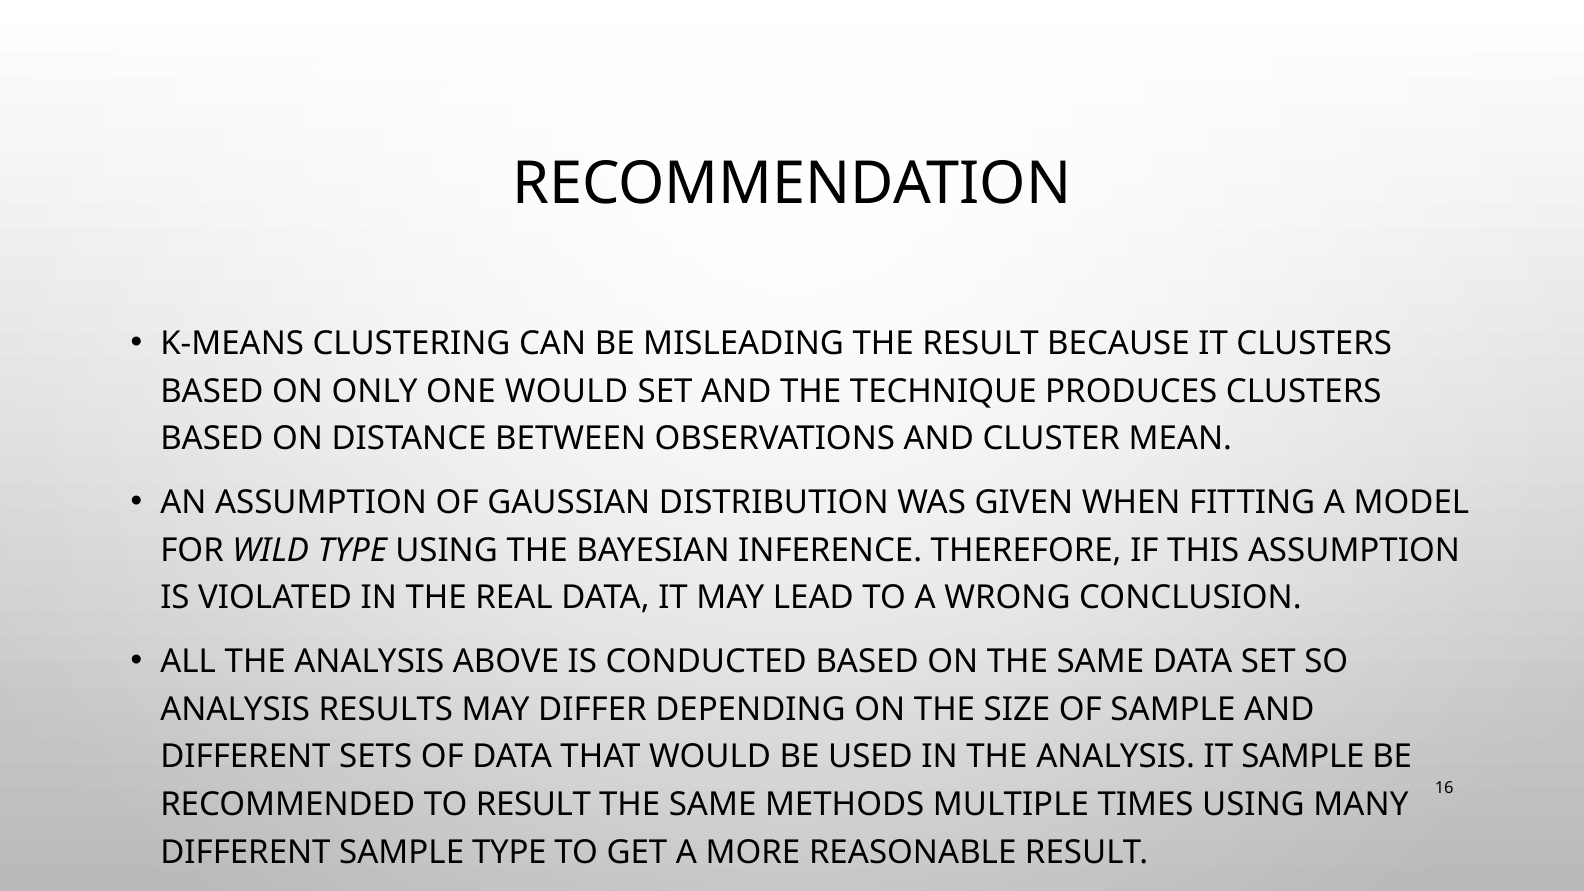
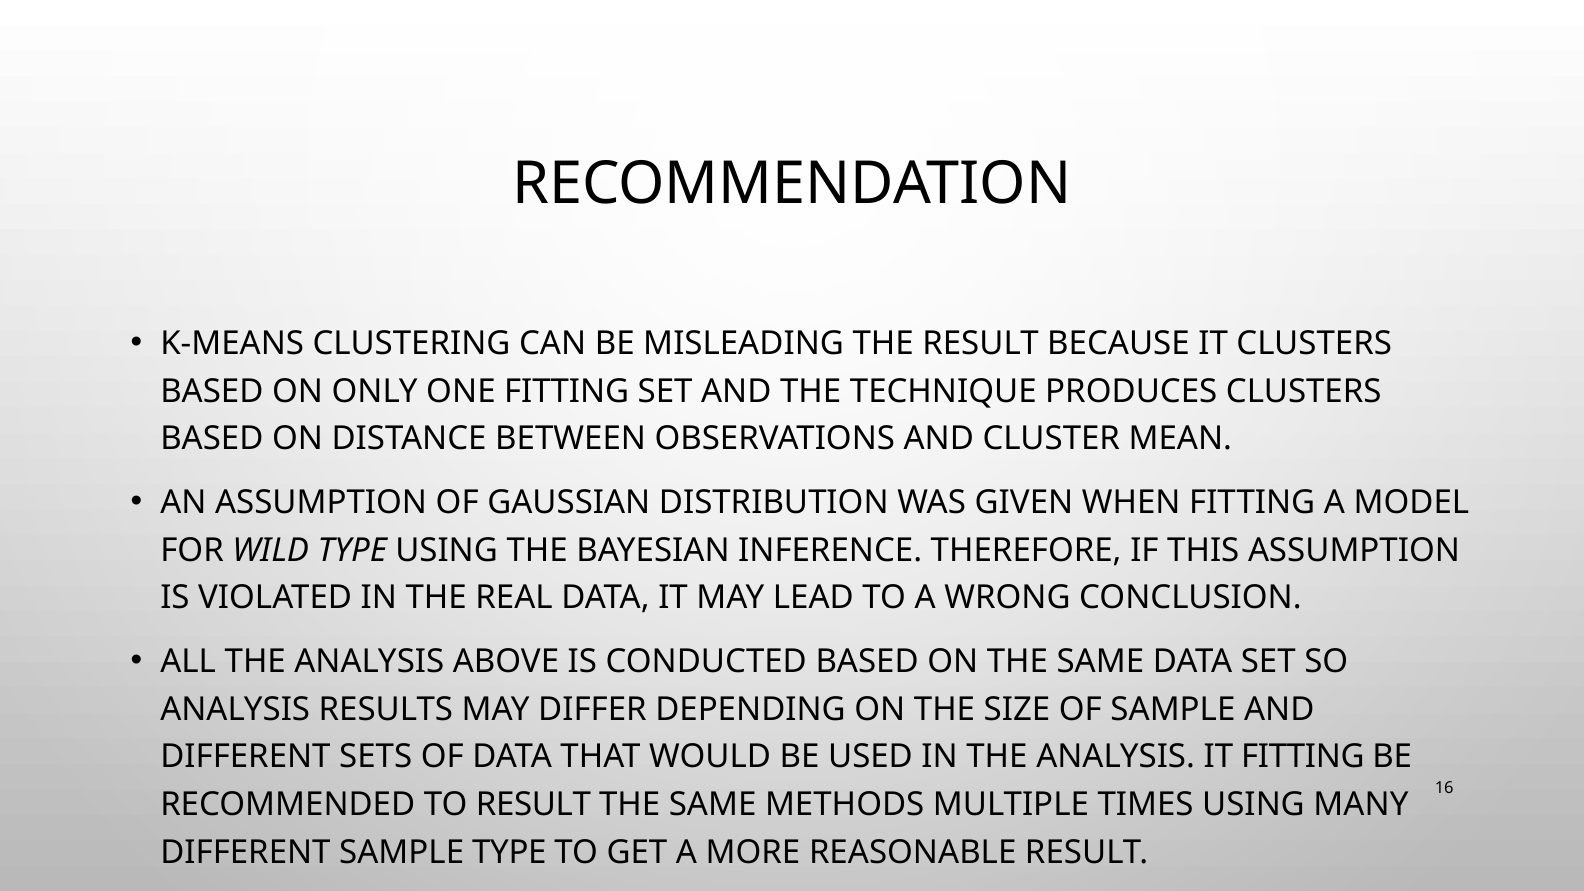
ONE WOULD: WOULD -> FITTING (567, 391)
IT SAMPLE: SAMPLE -> FITTING (1303, 757)
